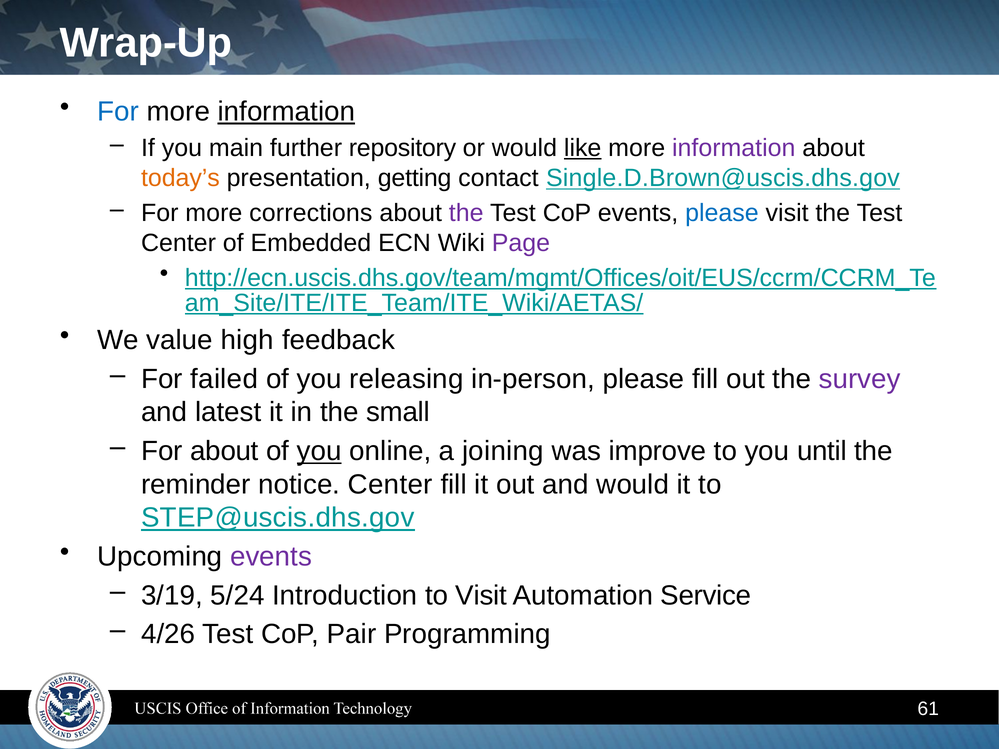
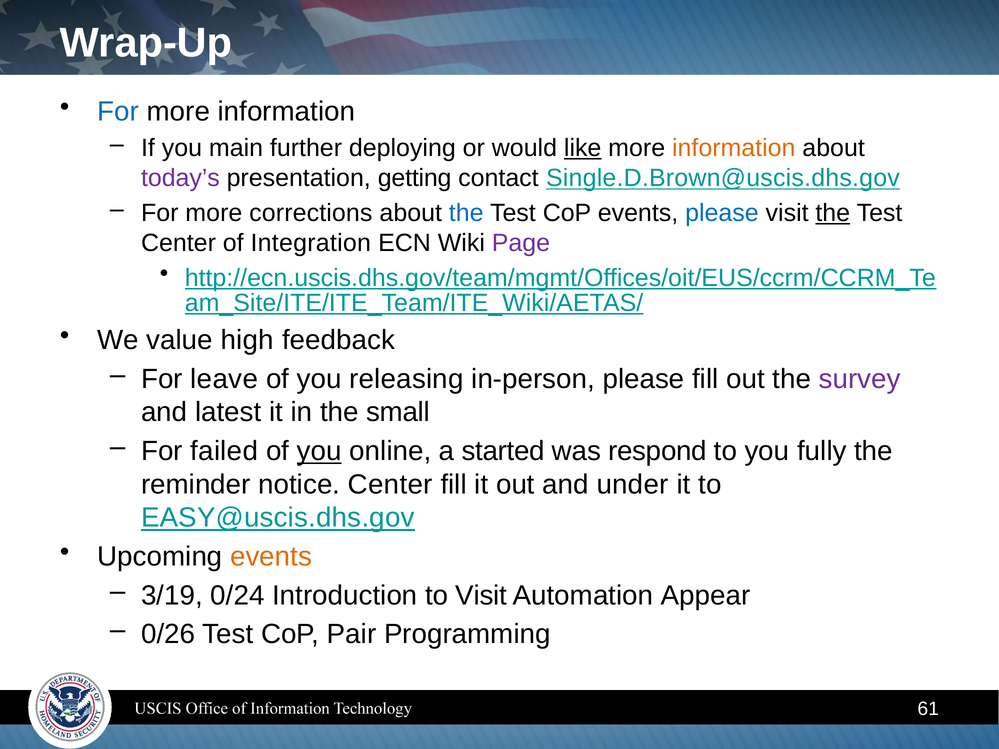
information underline: present -> none (286, 112)
repository: repository -> deploying (402, 148)
information colour: purple -> orange (734, 148)
today’s colour: orange -> purple (180, 178)
the colour: purple -> blue (466, 213)
the underline: none -> present (833, 213)
Embedded: Embedded -> Integration (311, 243)
failed: failed -> leave (224, 379)
For about: about -> failed (224, 451)
joining: joining -> started (503, 451)
improve: improve -> respond (658, 451)
until: until -> fully (822, 451)
and would: would -> under (633, 485)
STEP@uscis.dhs.gov: STEP@uscis.dhs.gov -> EASY@uscis.dhs.gov (278, 518)
events colour: purple -> orange (271, 557)
5/24: 5/24 -> 0/24 (237, 596)
Service: Service -> Appear (706, 596)
4/26: 4/26 -> 0/26 (168, 635)
